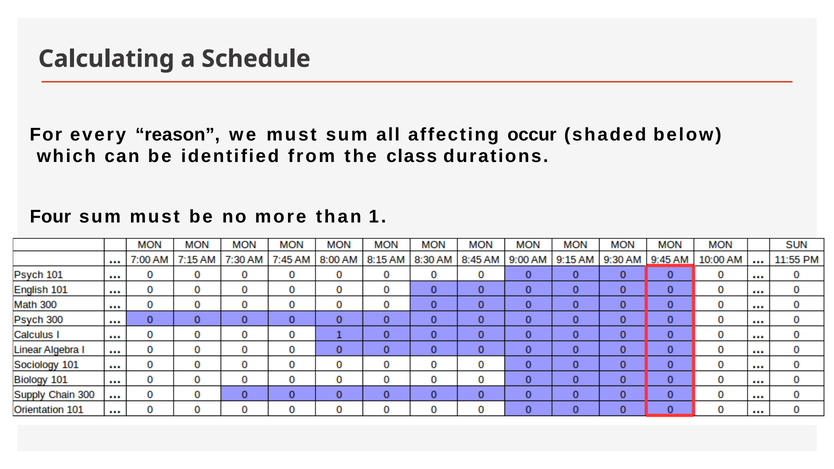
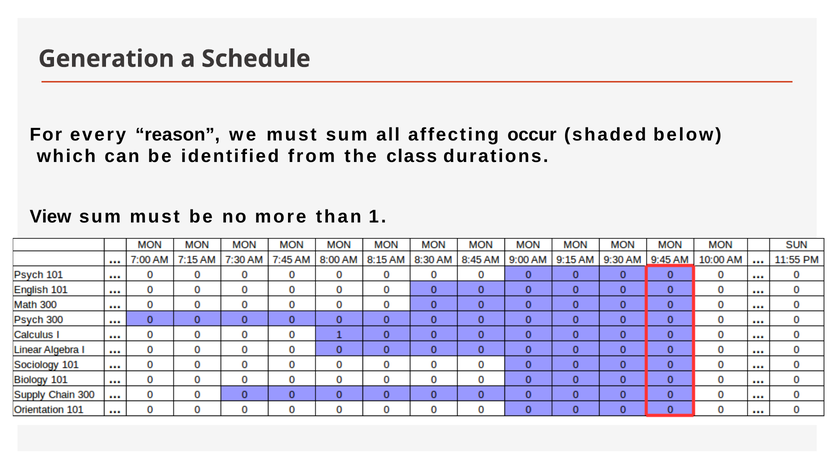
Calculating: Calculating -> Generation (106, 59)
Four: Four -> View (51, 217)
